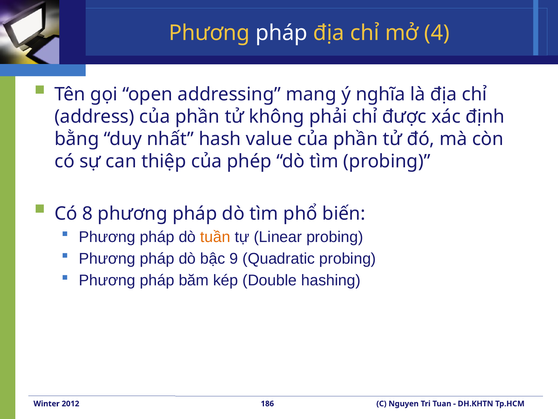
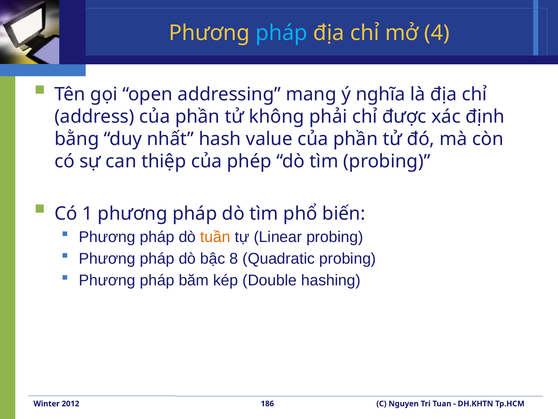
pháp colour: white -> light blue (282, 33)
8: 8 -> 1 (88, 213)
9: 9 -> 8 (234, 258)
